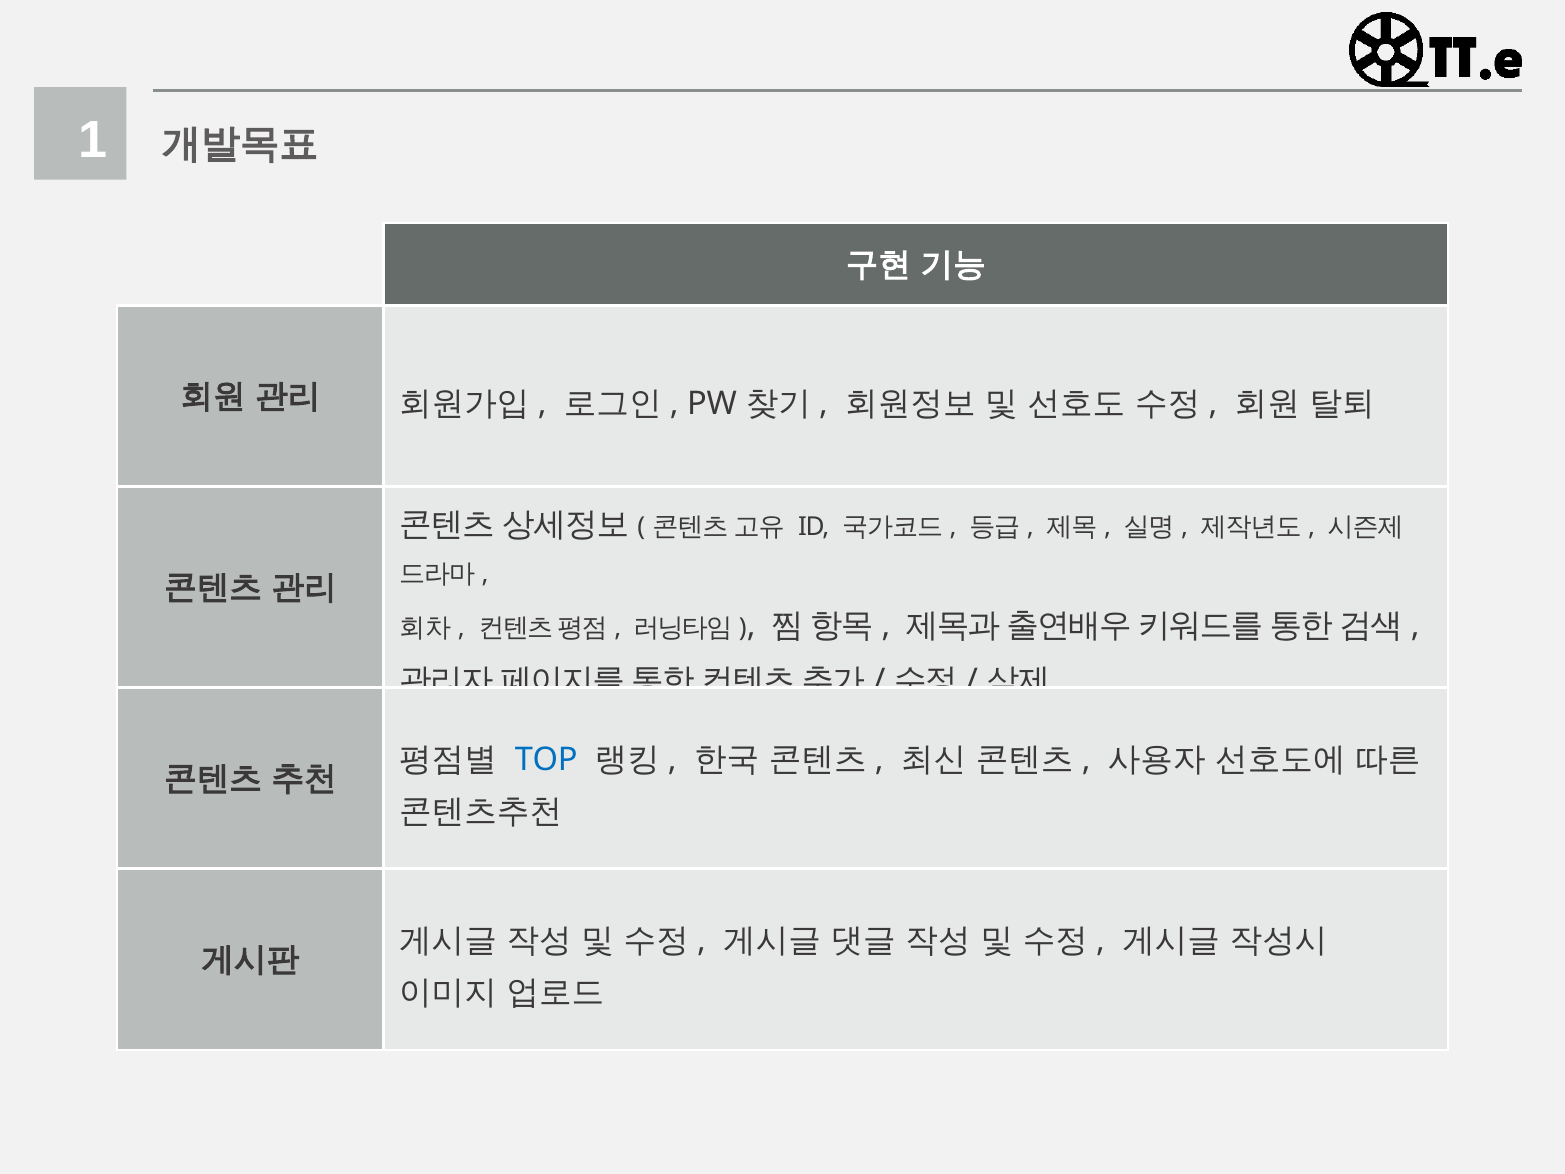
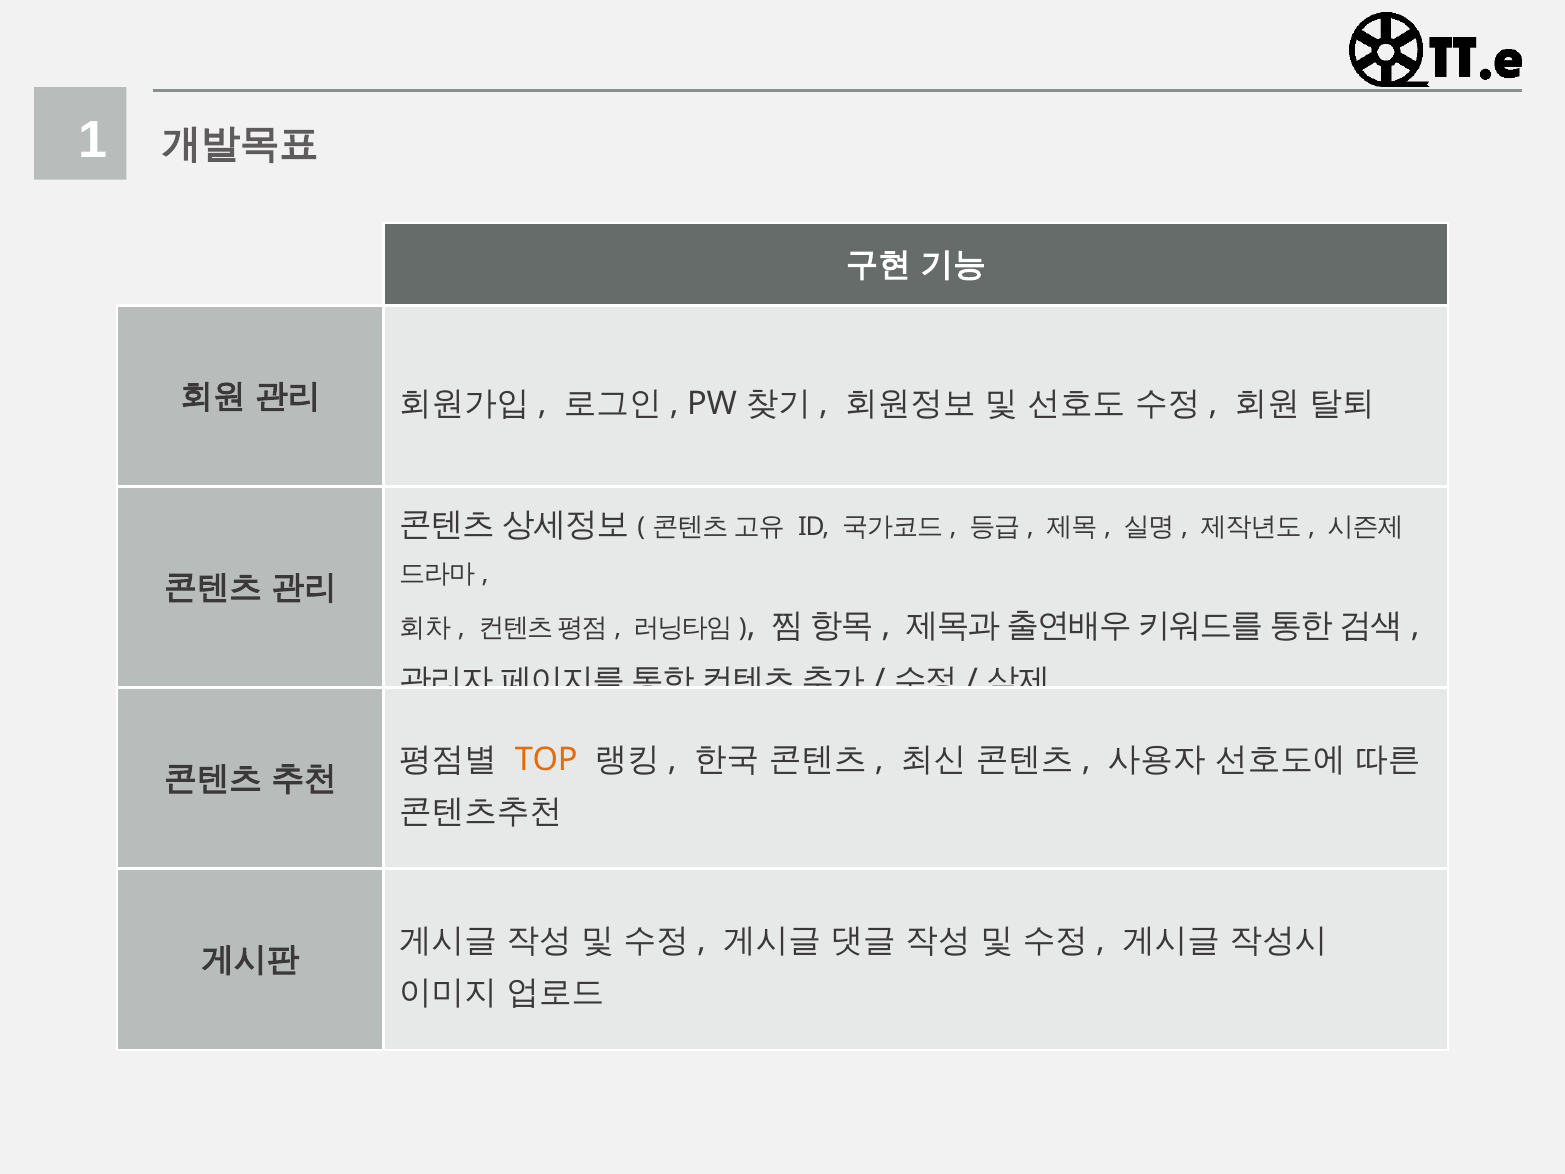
TOP colour: blue -> orange (546, 760)
